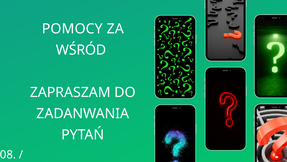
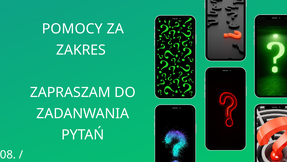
WŚRÓD: WŚRÓD -> ZAKRES (81, 50)
